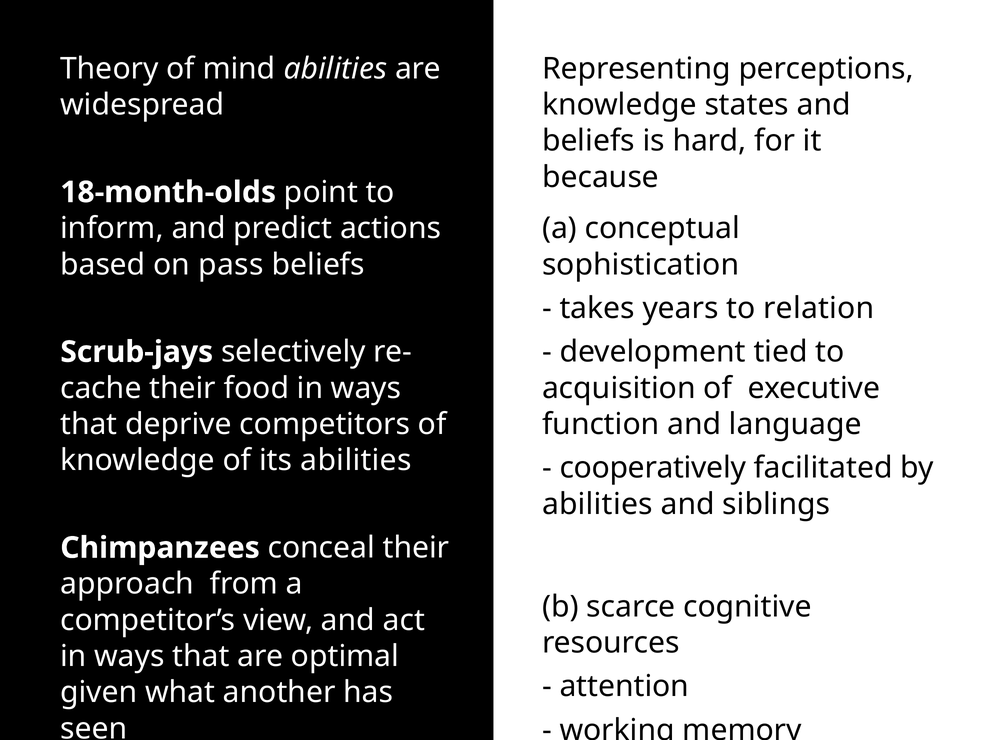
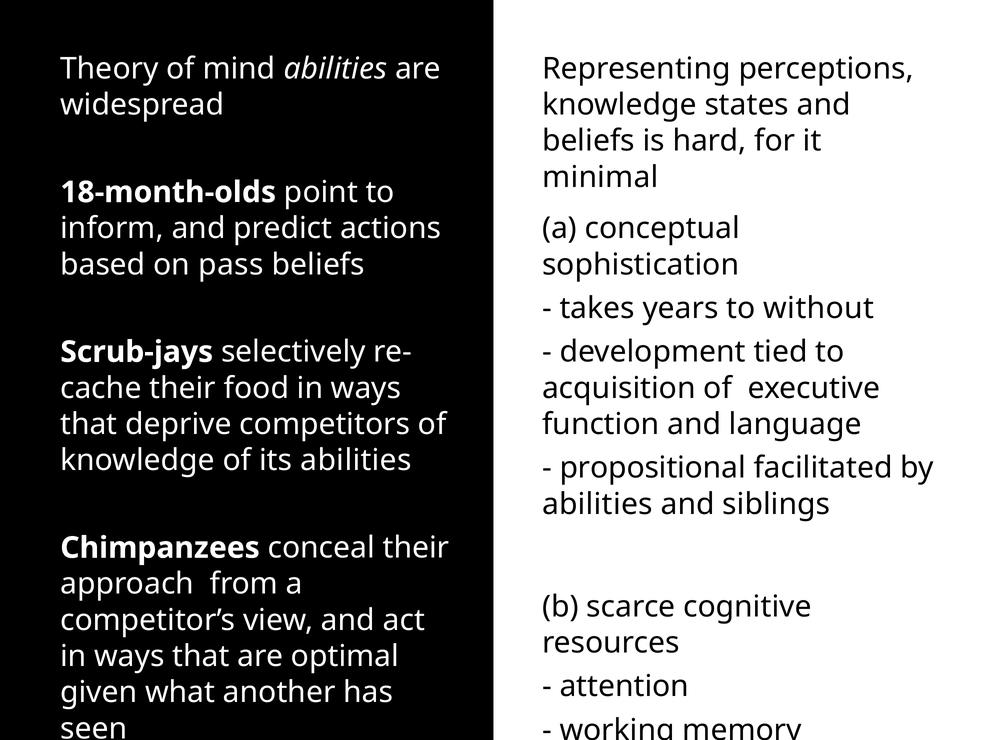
because: because -> minimal (600, 177)
relation: relation -> without (819, 308)
cooperatively: cooperatively -> propositional (653, 468)
